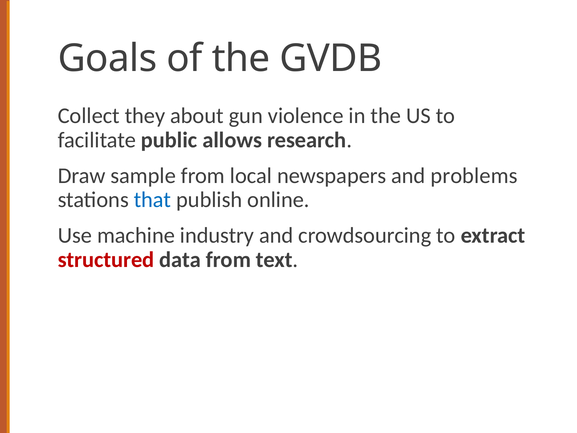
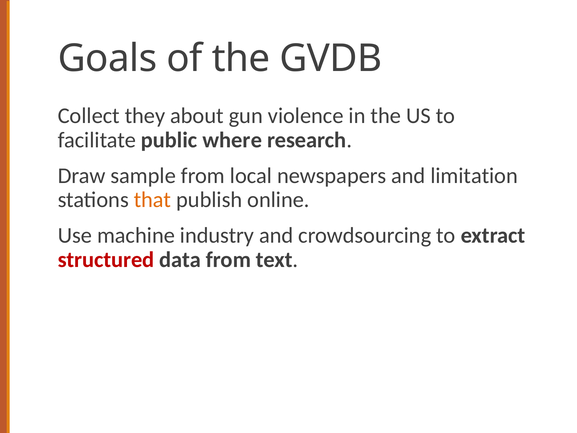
allows: allows -> where (232, 140)
problems: problems -> limitation (474, 176)
that colour: blue -> orange (152, 200)
